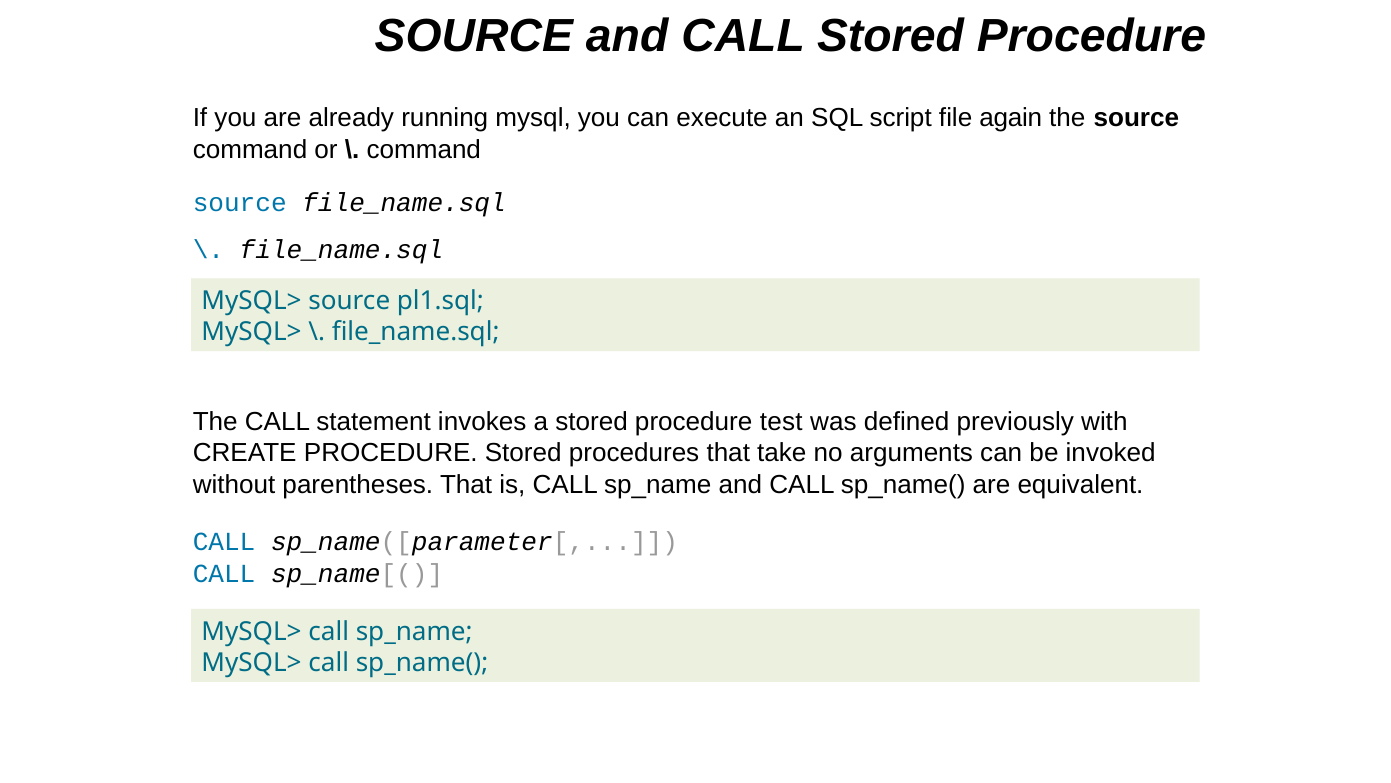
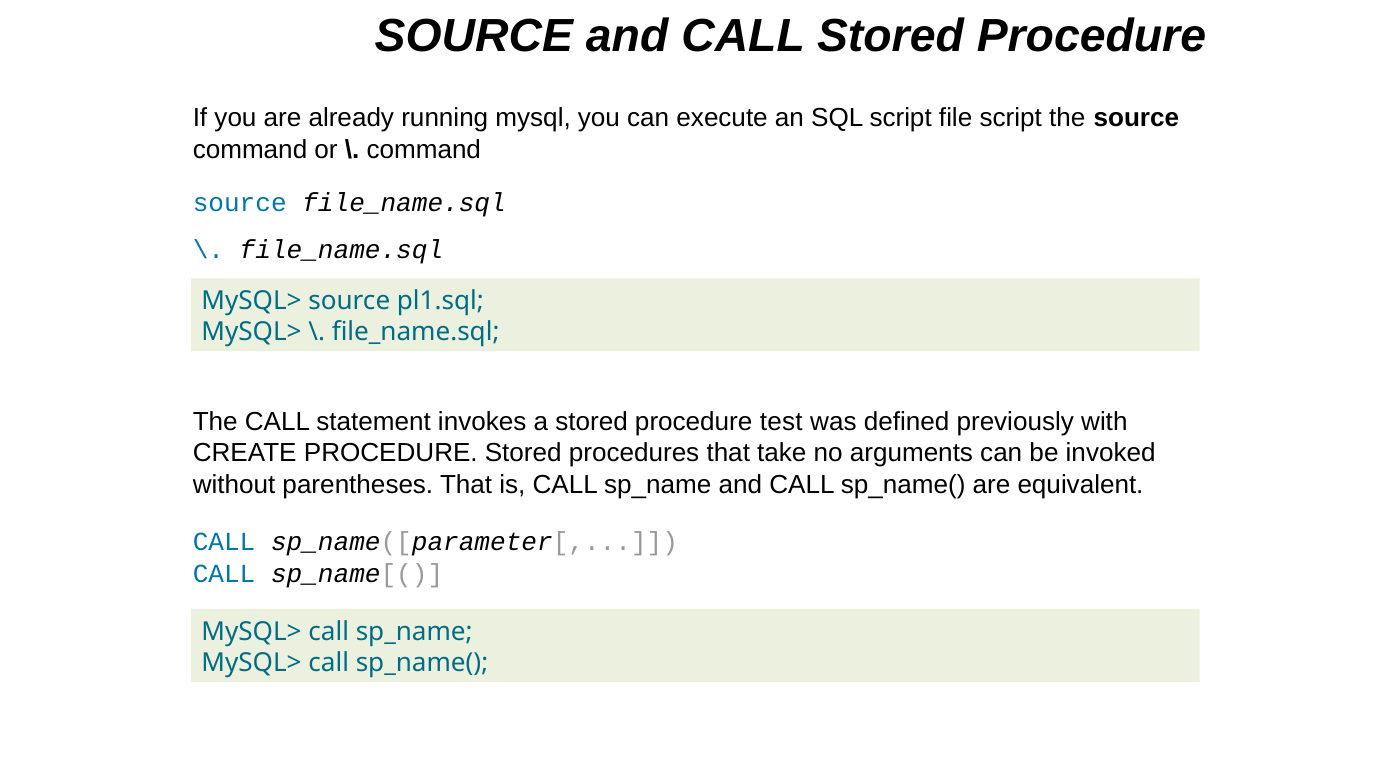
file again: again -> script (1011, 118)
